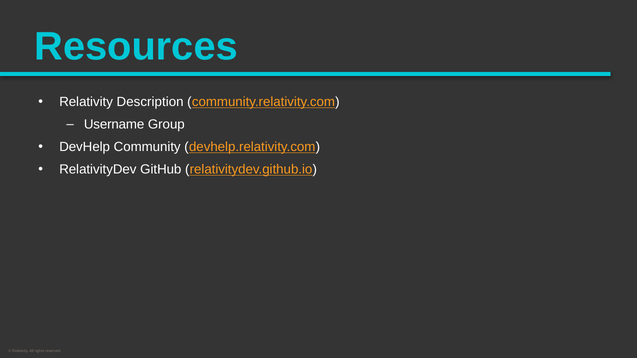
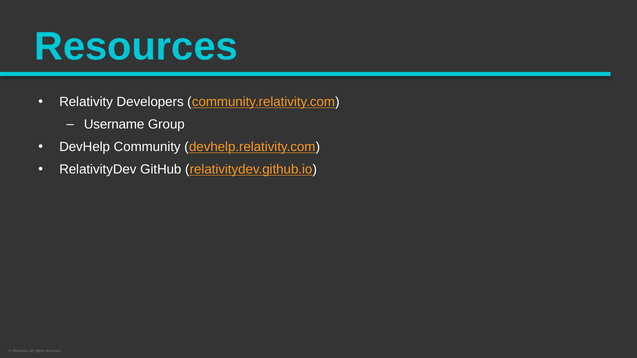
Description: Description -> Developers (150, 102)
